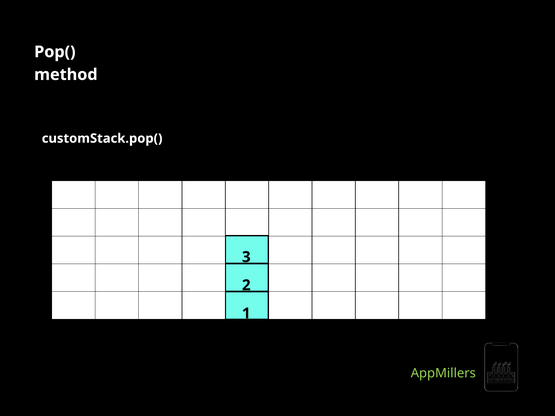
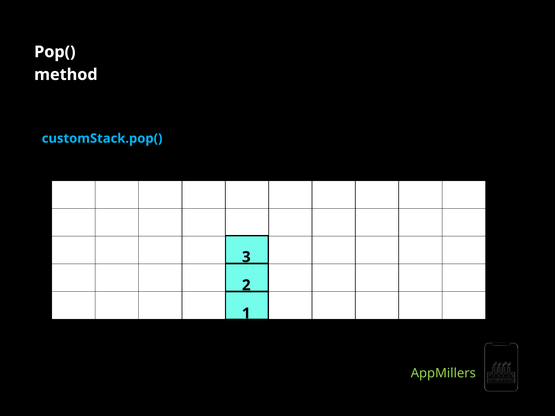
customStack.pop( colour: white -> light blue (102, 139)
